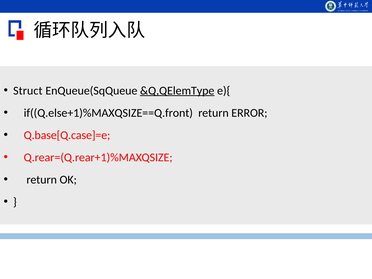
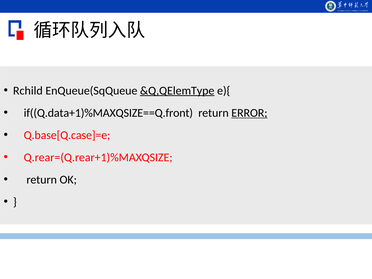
Struct: Struct -> Rchild (28, 91)
if((Q.else+1)%MAXQSIZE==Q.front: if((Q.else+1)%MAXQSIZE==Q.front -> if((Q.data+1)%MAXQSIZE==Q.front (108, 113)
ERROR underline: none -> present (249, 113)
